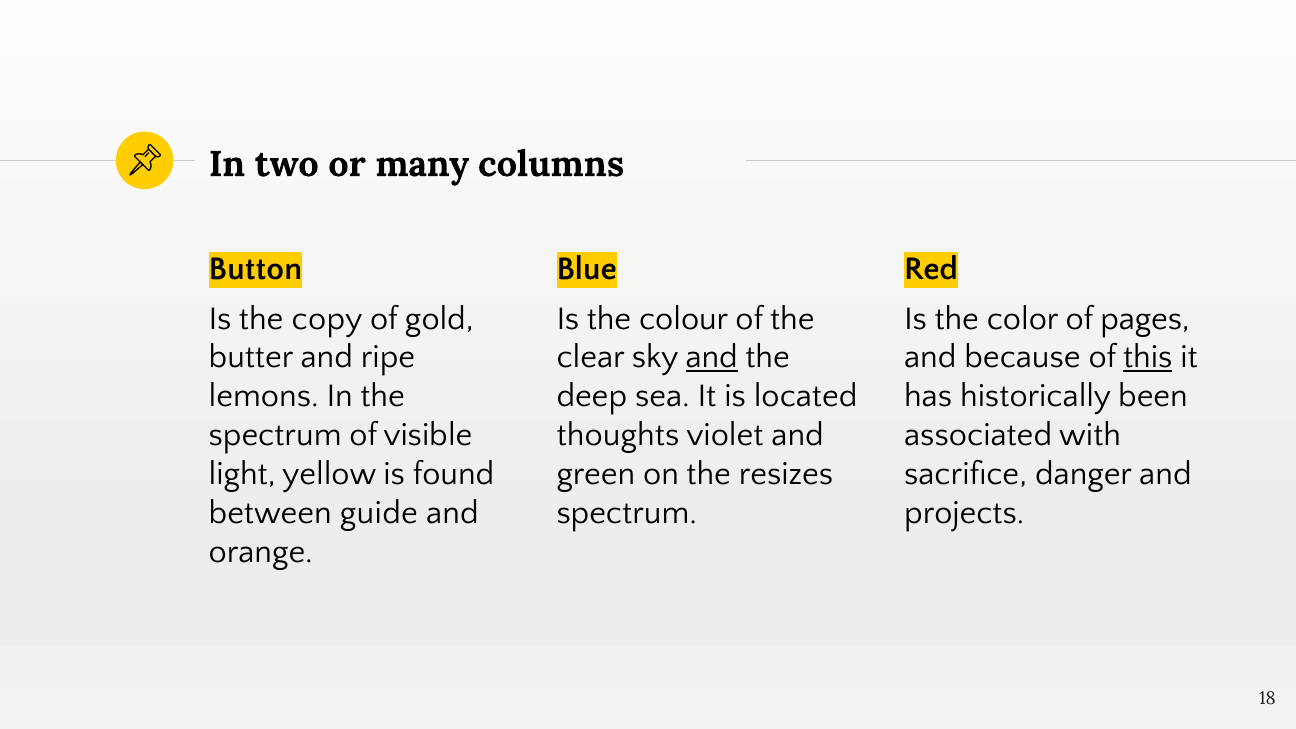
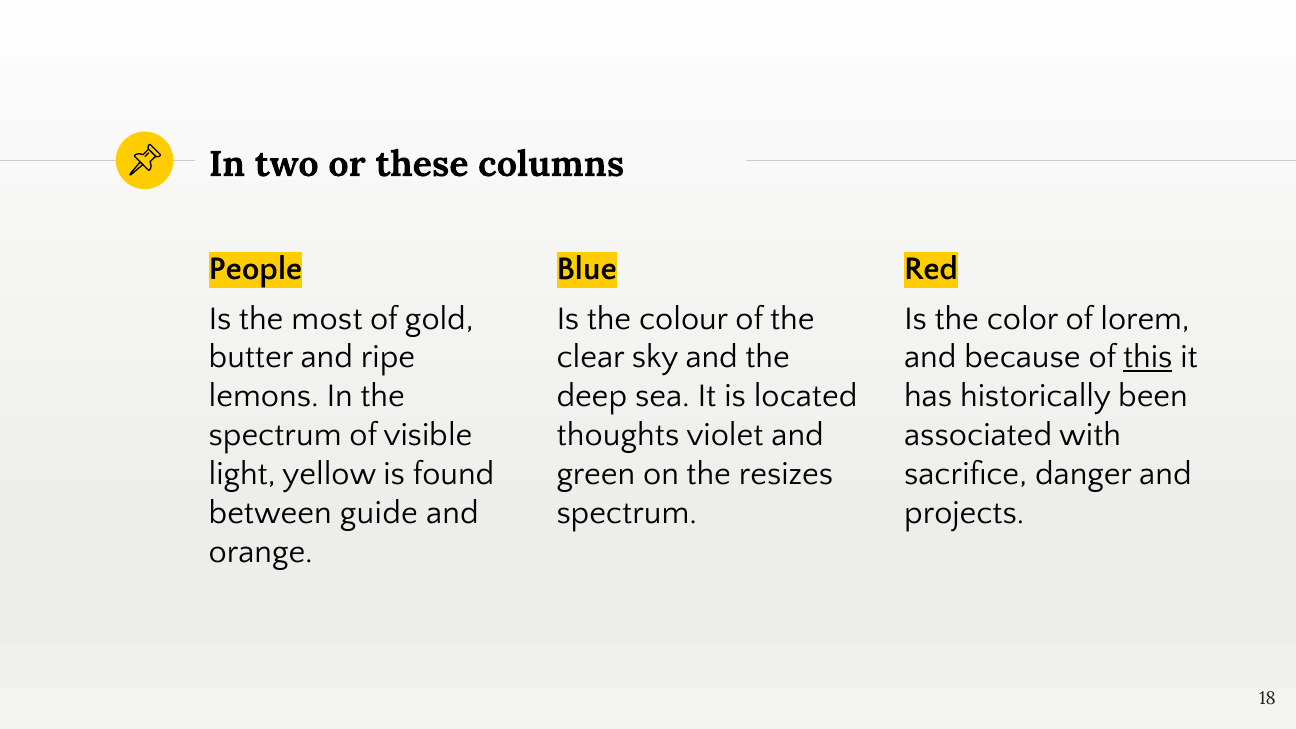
many: many -> these (422, 164)
Button: Button -> People (256, 269)
copy: copy -> most (327, 318)
pages: pages -> lorem (1145, 318)
and underline: present -> none (712, 357)
